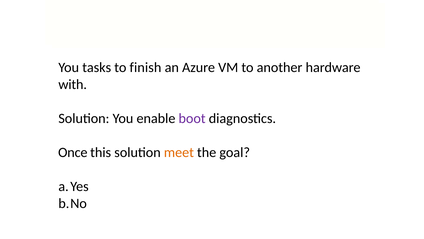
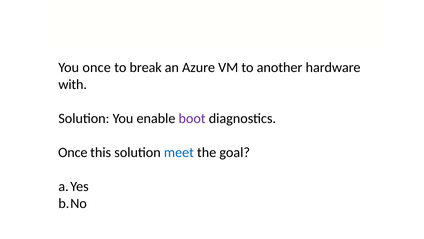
You tasks: tasks -> once (97, 67)
finish: finish -> break (146, 67)
meet colour: orange -> blue (179, 152)
